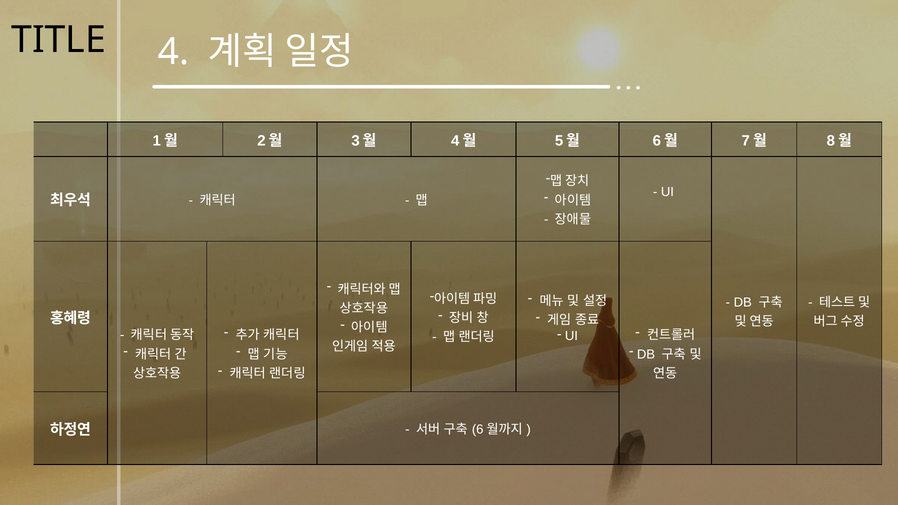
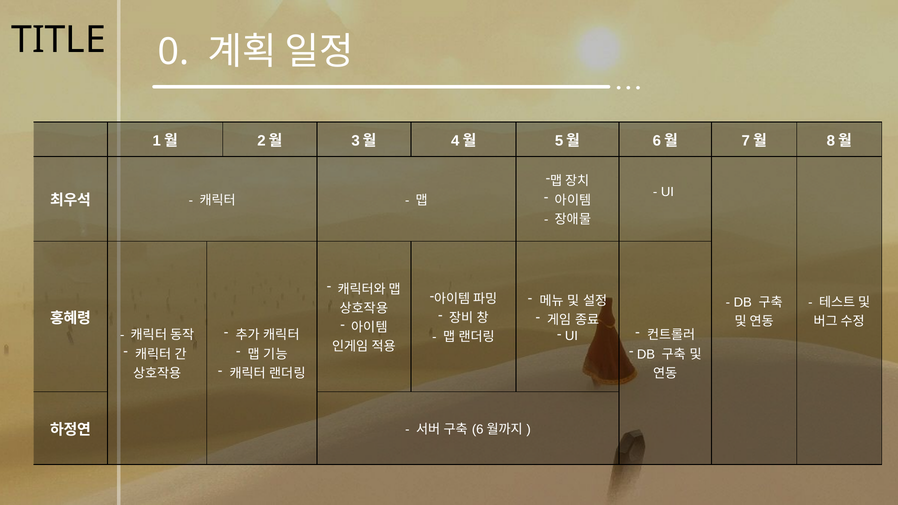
4: 4 -> 0 (173, 52)
